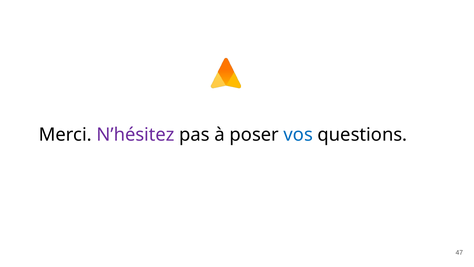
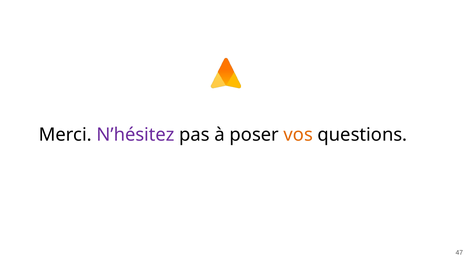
vos colour: blue -> orange (298, 135)
